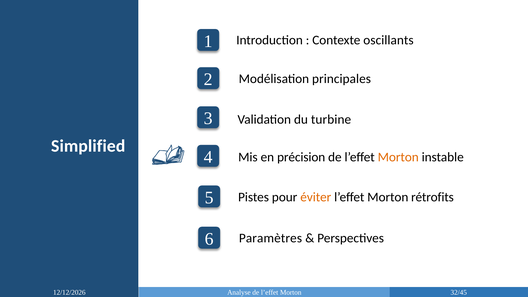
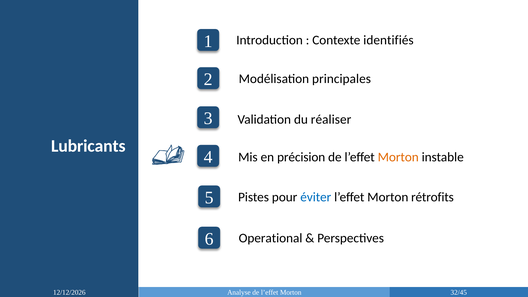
oscillants: oscillants -> identifiés (388, 40)
turbine: turbine -> réaliser (331, 120)
Simplified: Simplified -> Lubricants (88, 146)
éviter colour: orange -> blue (316, 197)
Paramètres: Paramètres -> Operational (271, 238)
